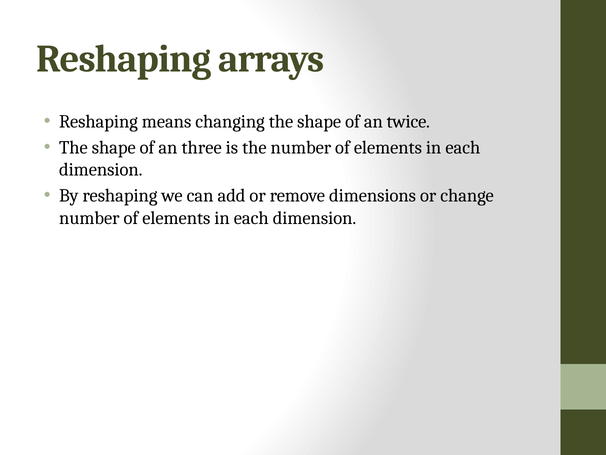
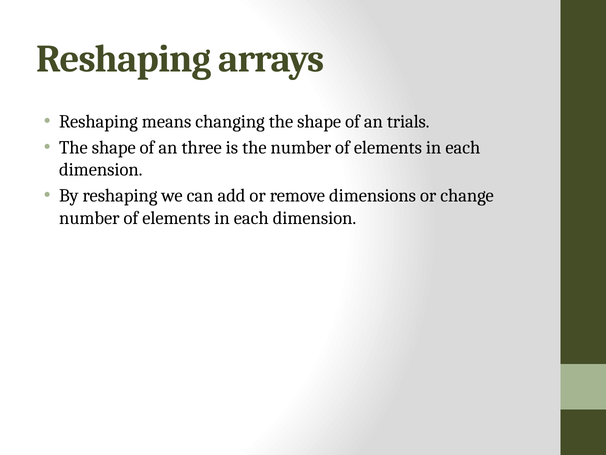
twice: twice -> trials (408, 121)
